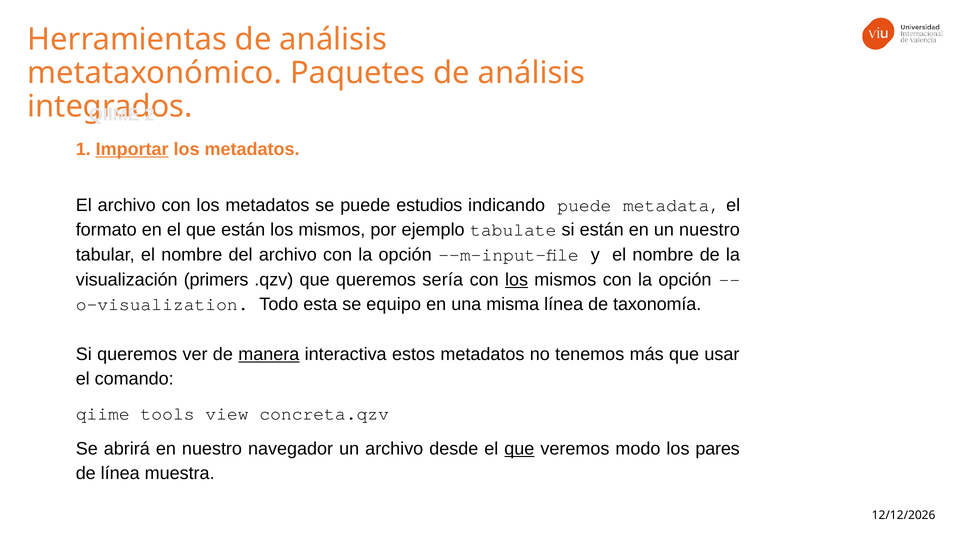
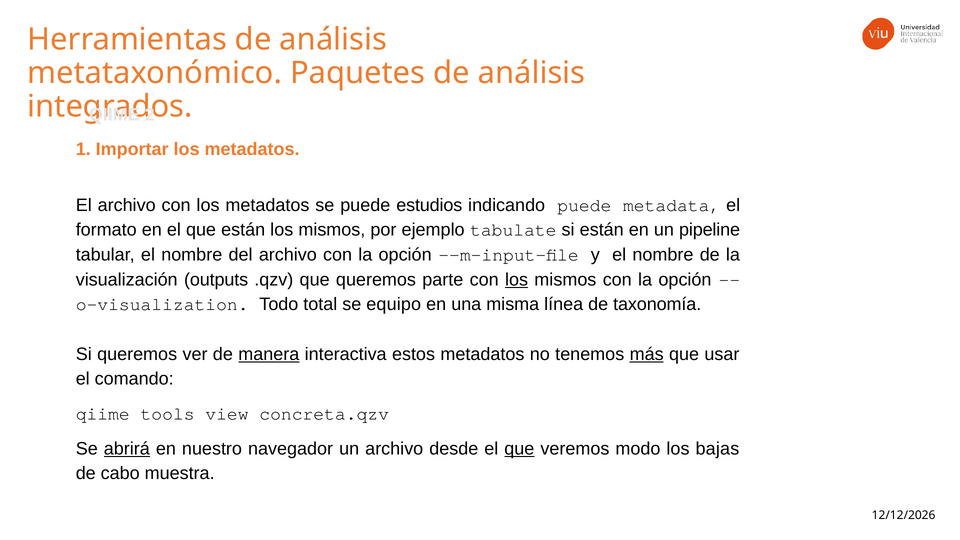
Importar underline: present -> none (132, 149)
un nuestro: nuestro -> pipeline (710, 230)
primers: primers -> outputs (216, 280)
sería: sería -> parte (443, 280)
esta: esta -> total (320, 304)
más underline: none -> present (647, 354)
abrirá underline: none -> present (127, 449)
pares: pares -> bajas (717, 449)
de línea: línea -> cabo (120, 473)
